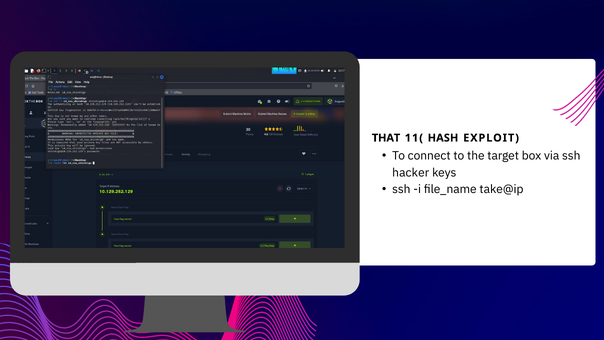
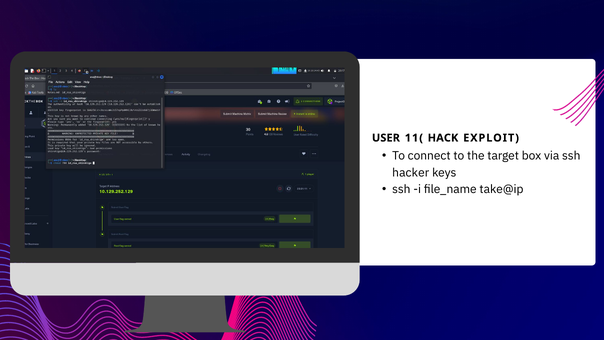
THAT: THAT -> USER (386, 138)
HASH: HASH -> HACK (443, 138)
